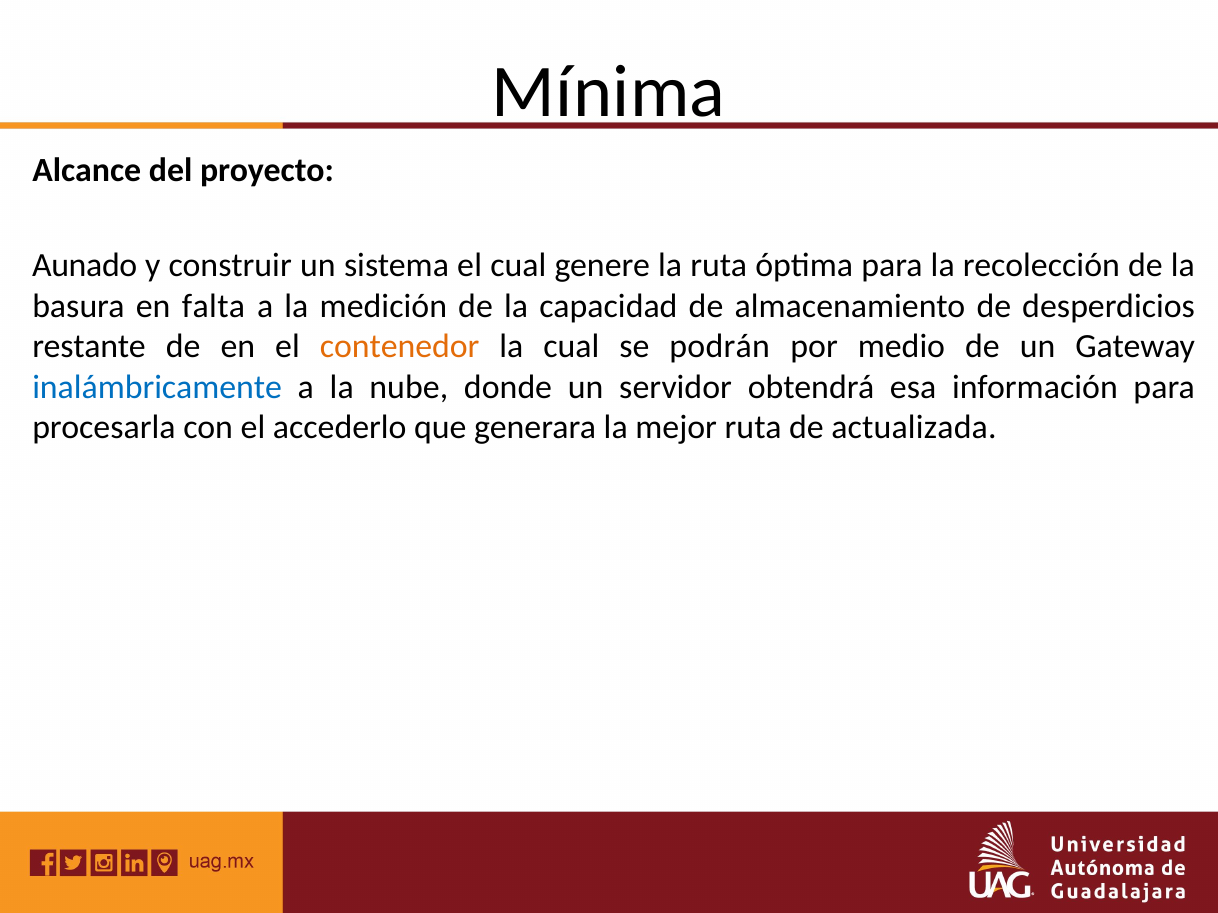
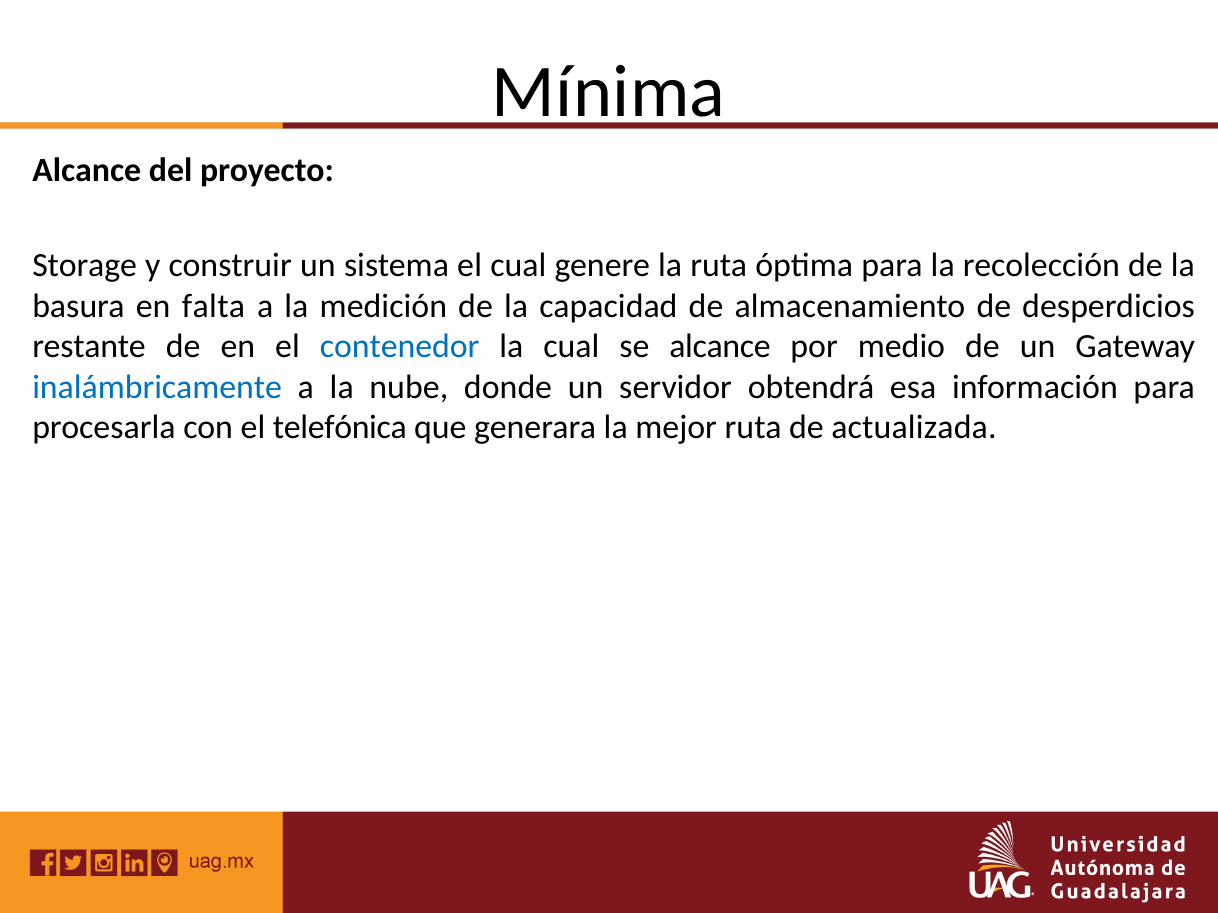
Aunado: Aunado -> Storage (85, 266)
contenedor colour: orange -> blue (400, 347)
se podrán: podrán -> alcance (720, 347)
accederlo: accederlo -> telefónica (340, 428)
